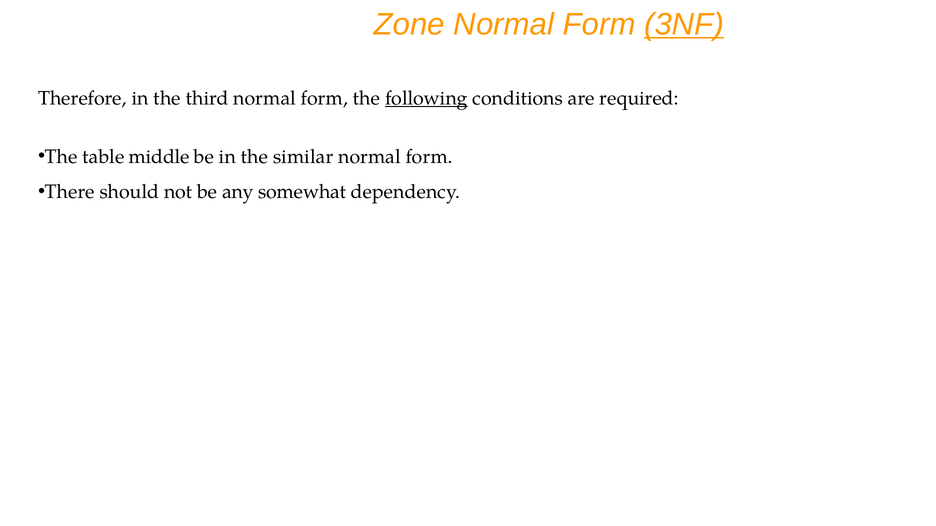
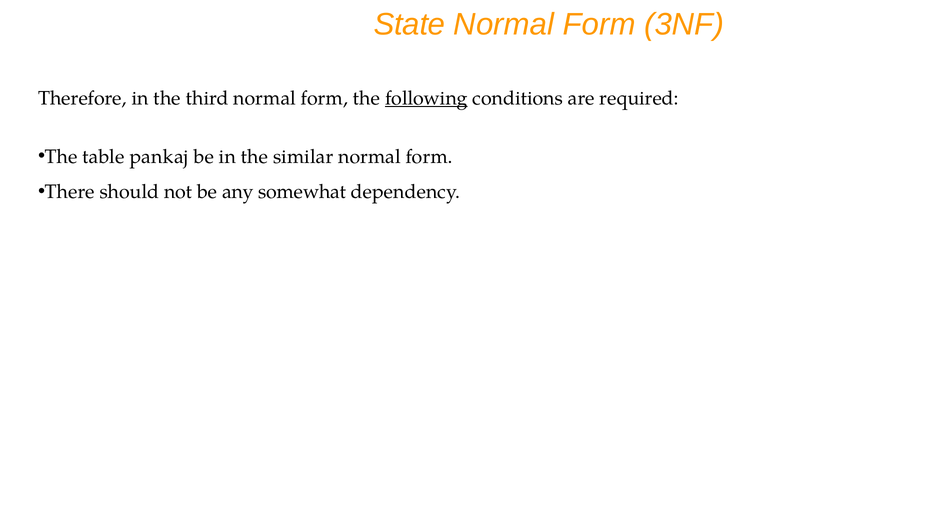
Zone: Zone -> State (409, 24)
3NF underline: present -> none (684, 24)
middle: middle -> pankaj (159, 157)
